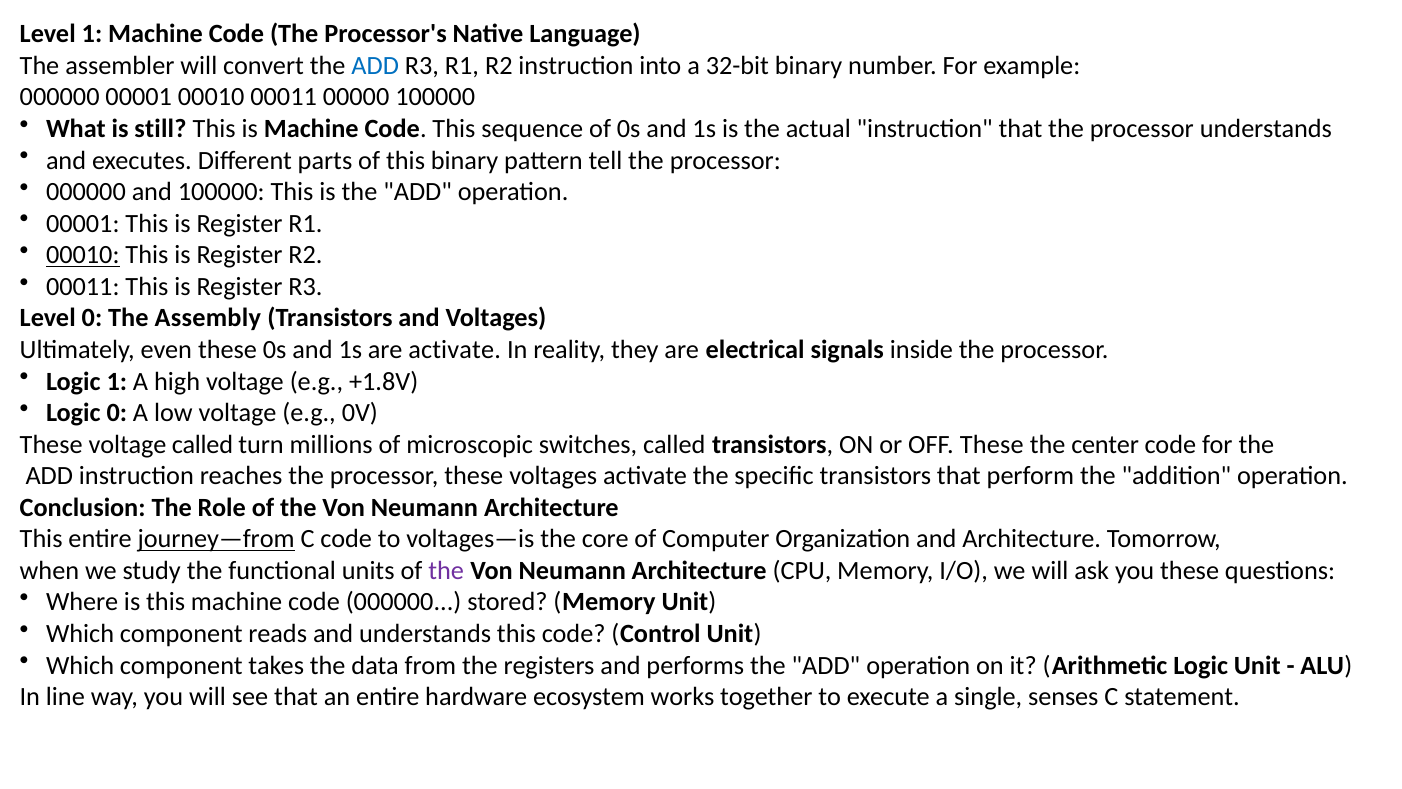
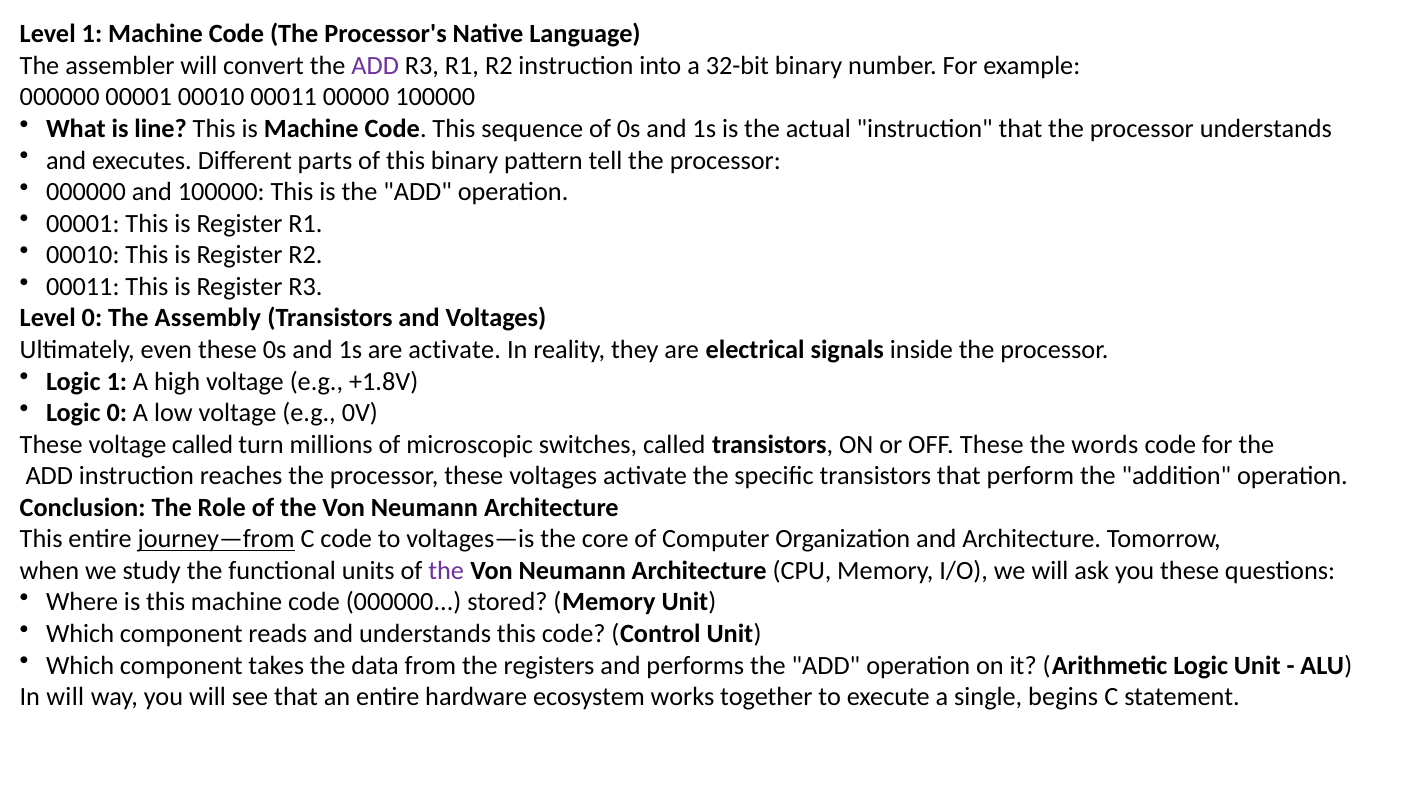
ADD colour: blue -> purple (375, 66)
still: still -> line (161, 129)
00010 underline: present -> none (83, 255)
center: center -> words (1105, 444)
In line: line -> will (65, 697)
senses: senses -> begins (1063, 697)
